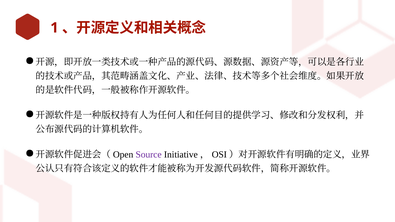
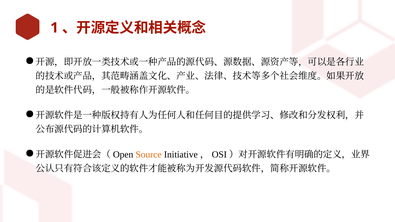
Source colour: purple -> orange (149, 155)
